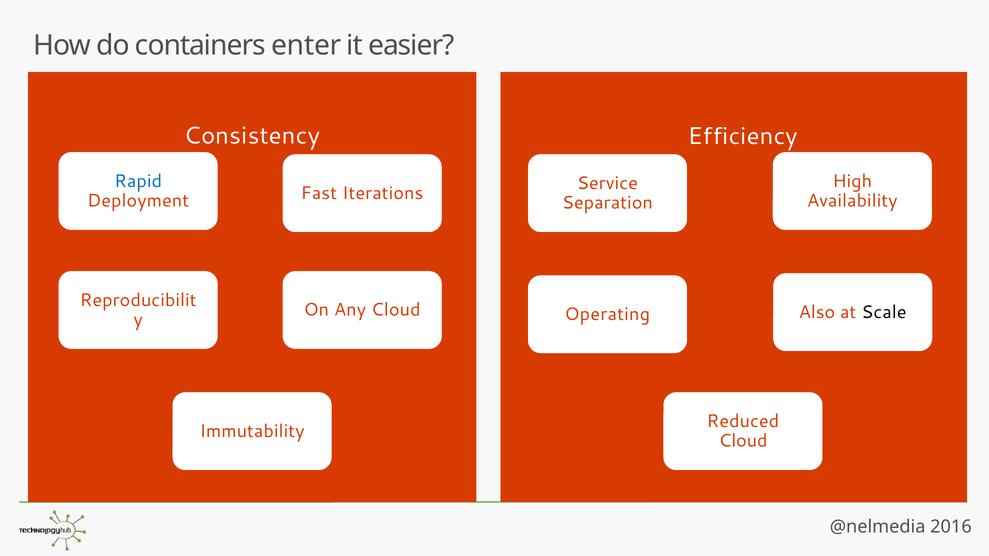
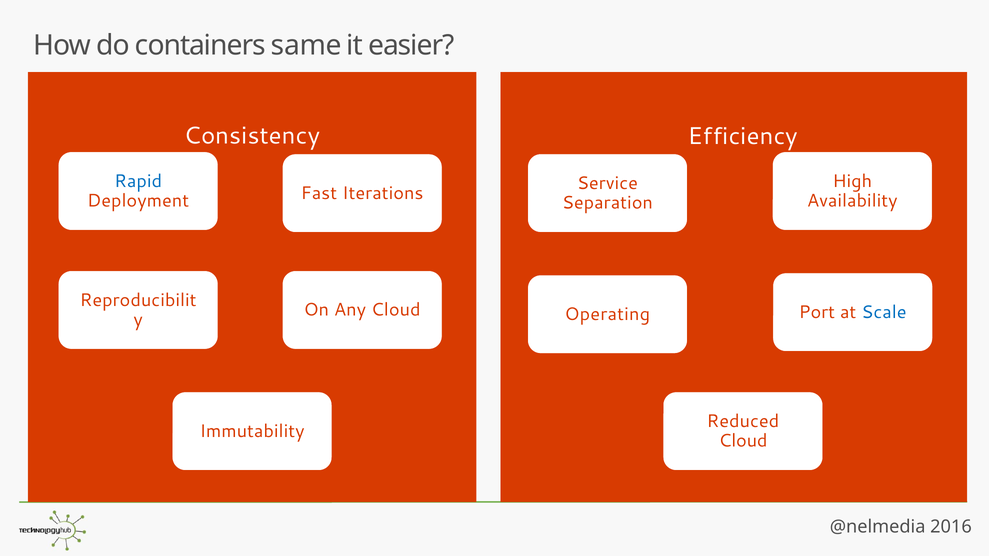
enter: enter -> same (306, 46)
Also: Also -> Port (817, 312)
Scale colour: black -> blue (884, 312)
